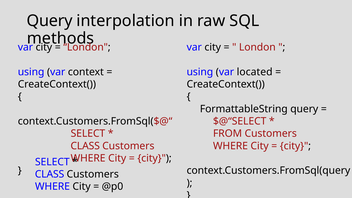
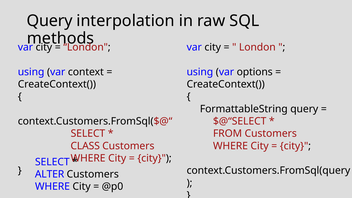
located: located -> options (255, 72)
CLASS: CLASS -> ALTER (50, 174)
